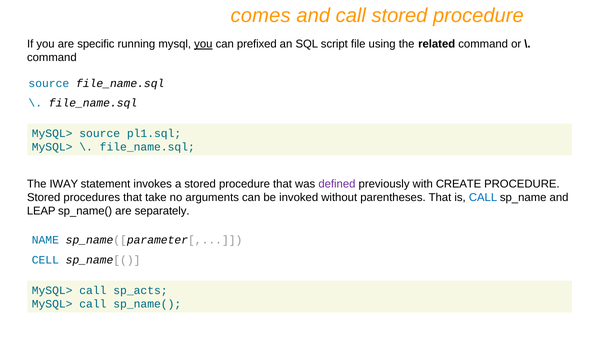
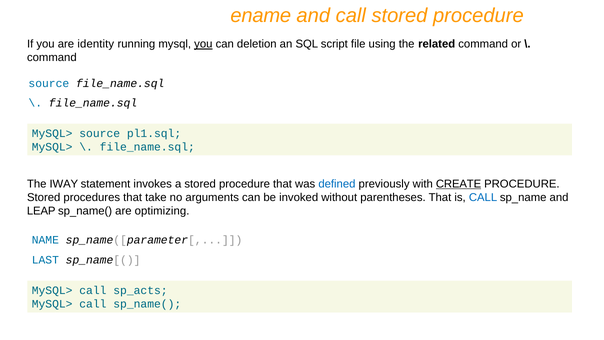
comes: comes -> ename (261, 16)
specific: specific -> identity (96, 44)
prefixed: prefixed -> deletion (257, 44)
defined colour: purple -> blue (337, 184)
CREATE underline: none -> present (459, 184)
separately: separately -> optimizing (162, 211)
CELL: CELL -> LAST (45, 260)
